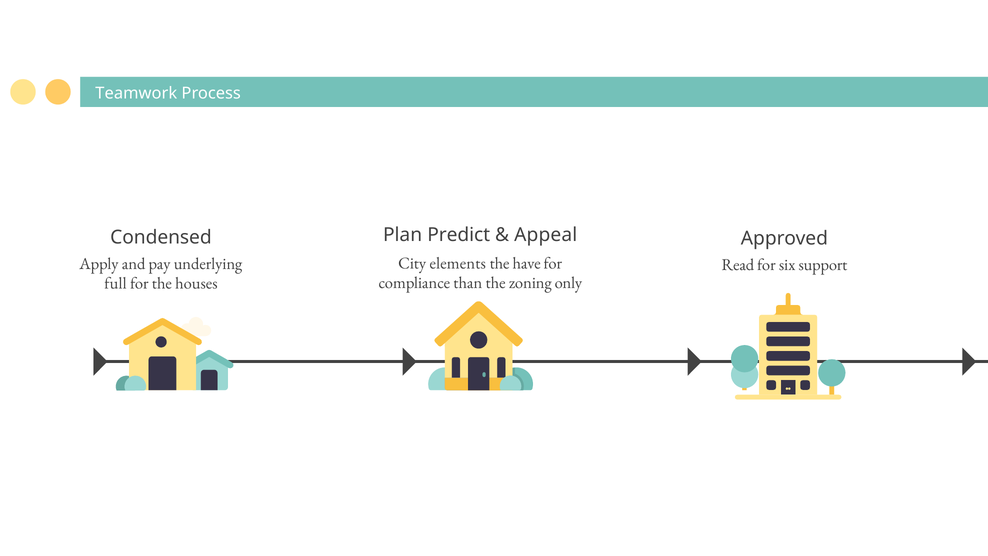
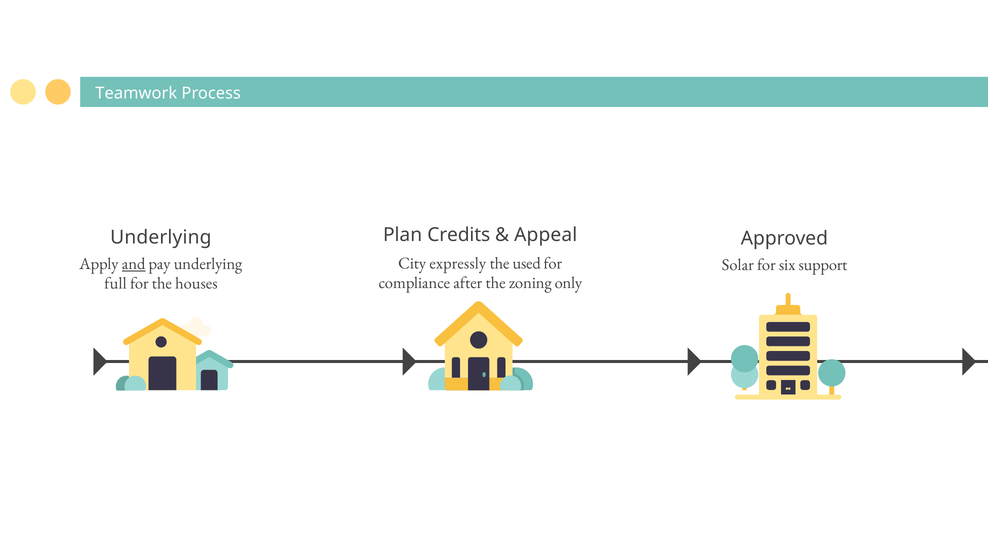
Predict: Predict -> Credits (459, 235)
Condensed: Condensed -> Underlying (161, 237)
elements: elements -> expressly (458, 263)
have: have -> used (527, 263)
and underline: none -> present (134, 264)
Read: Read -> Solar (738, 265)
than: than -> after (468, 283)
